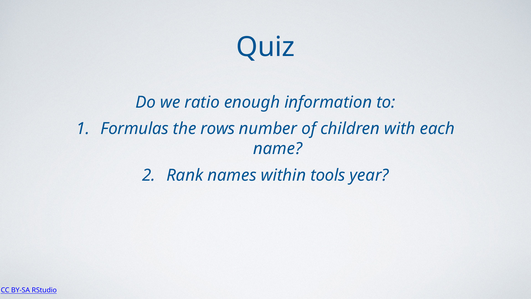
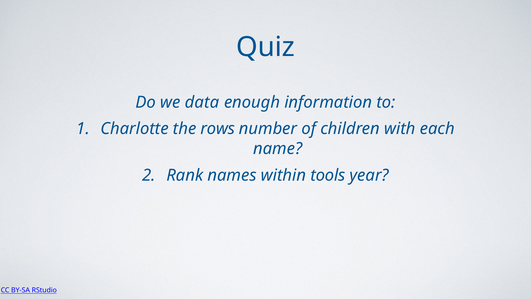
ratio: ratio -> data (202, 102)
Formulas: Formulas -> Charlotte (135, 129)
